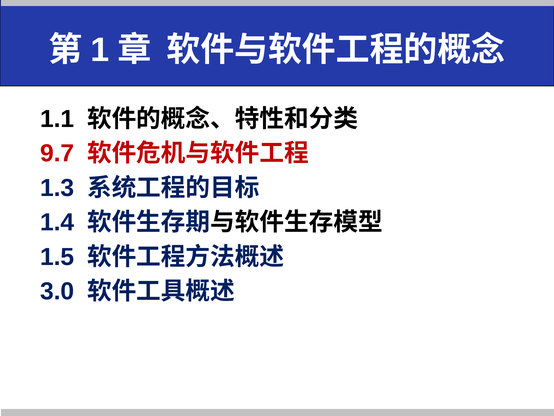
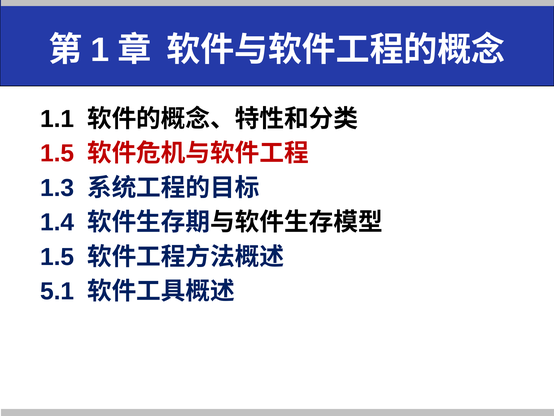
9.7: 9.7 -> 1.5 (57, 153)
3.0: 3.0 -> 5.1 (57, 291)
